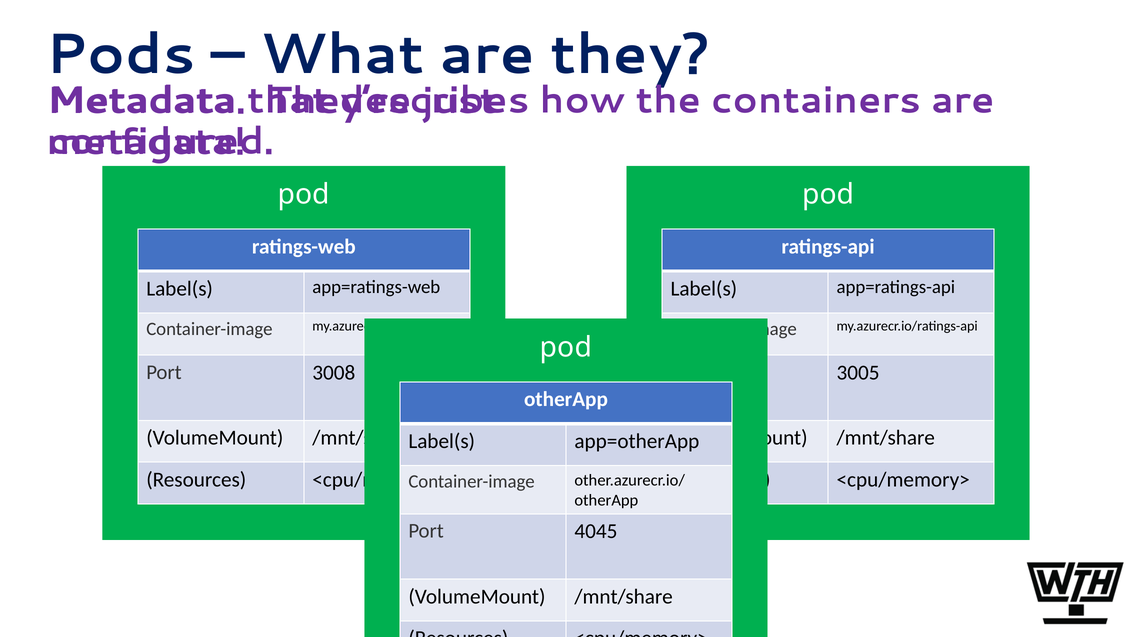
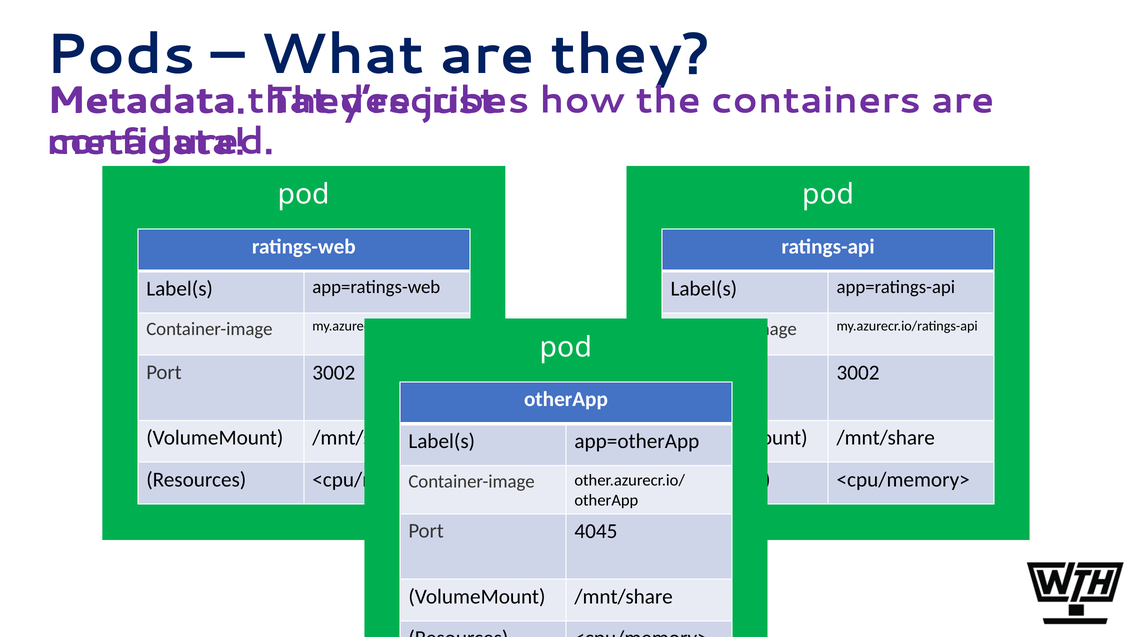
3008: 3008 -> 3002 (334, 372)
3005: 3005 -> 3002 (858, 372)
